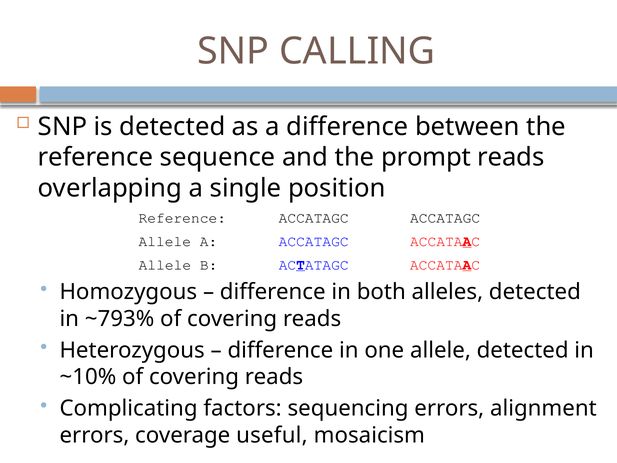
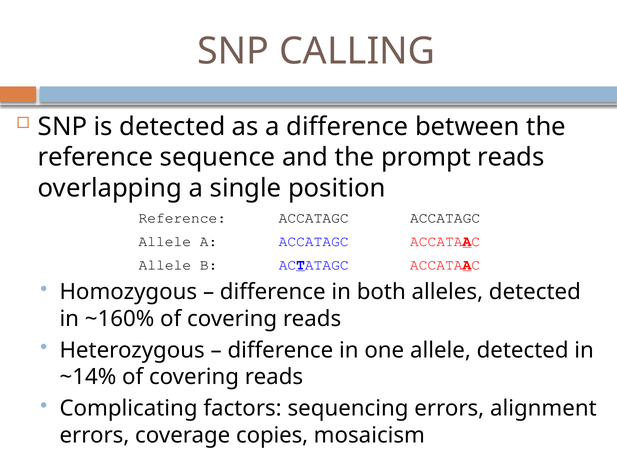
~793%: ~793% -> ~160% (120, 319)
~10%: ~10% -> ~14% (88, 377)
useful: useful -> copies (272, 435)
